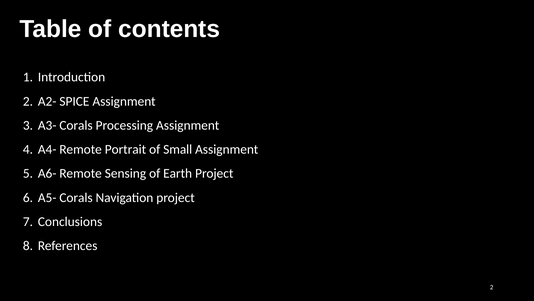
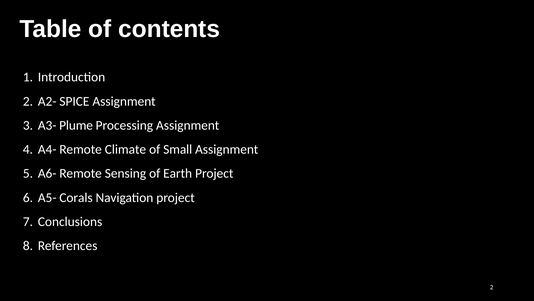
A3- Corals: Corals -> Plume (76, 125)
Portrait: Portrait -> Climate (125, 149)
